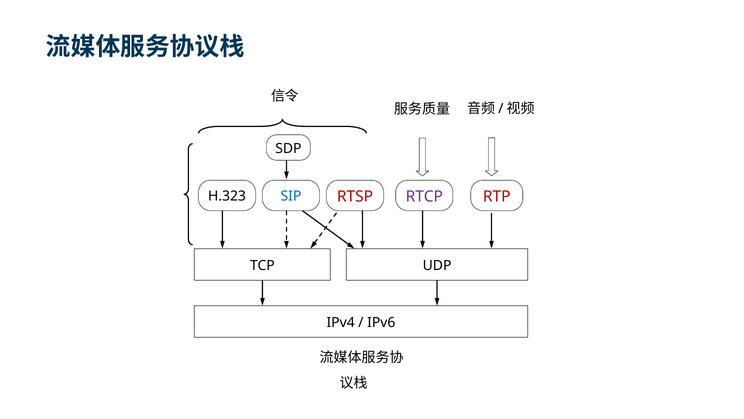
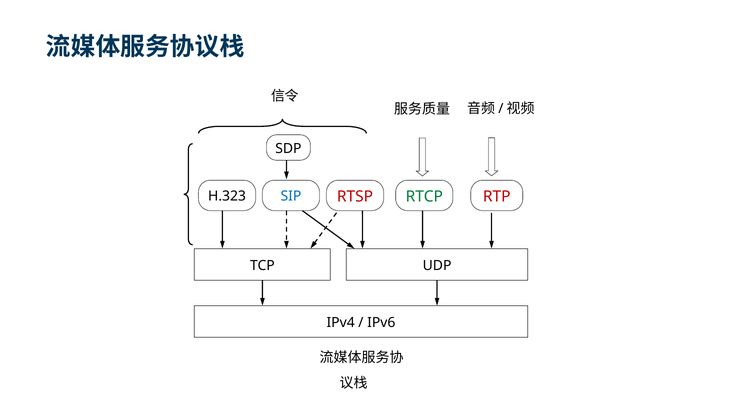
RTCP colour: purple -> green (424, 196)
